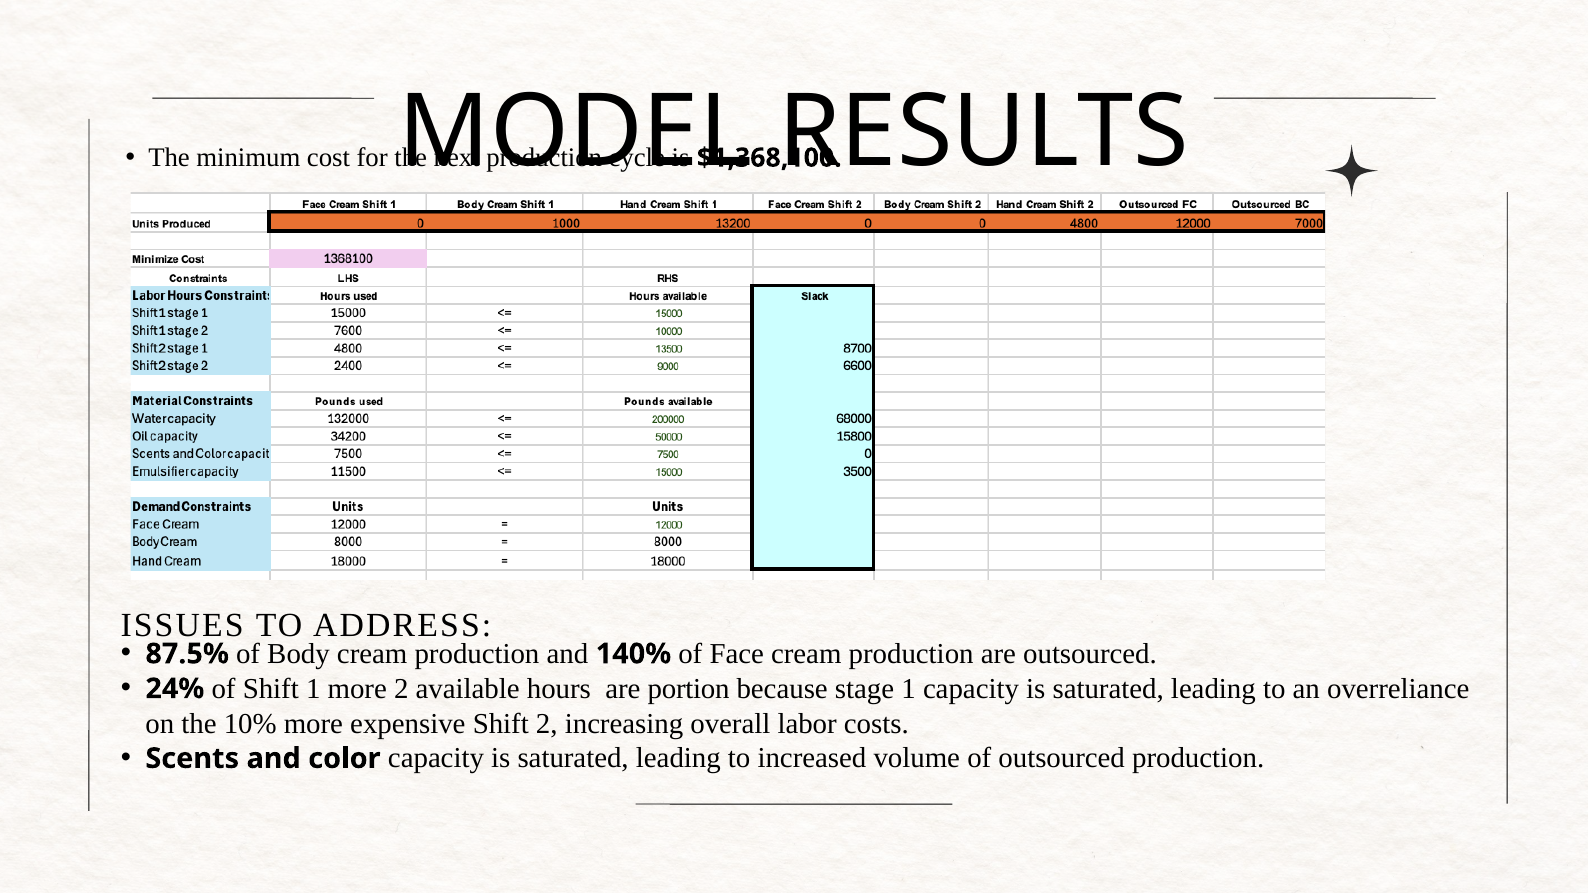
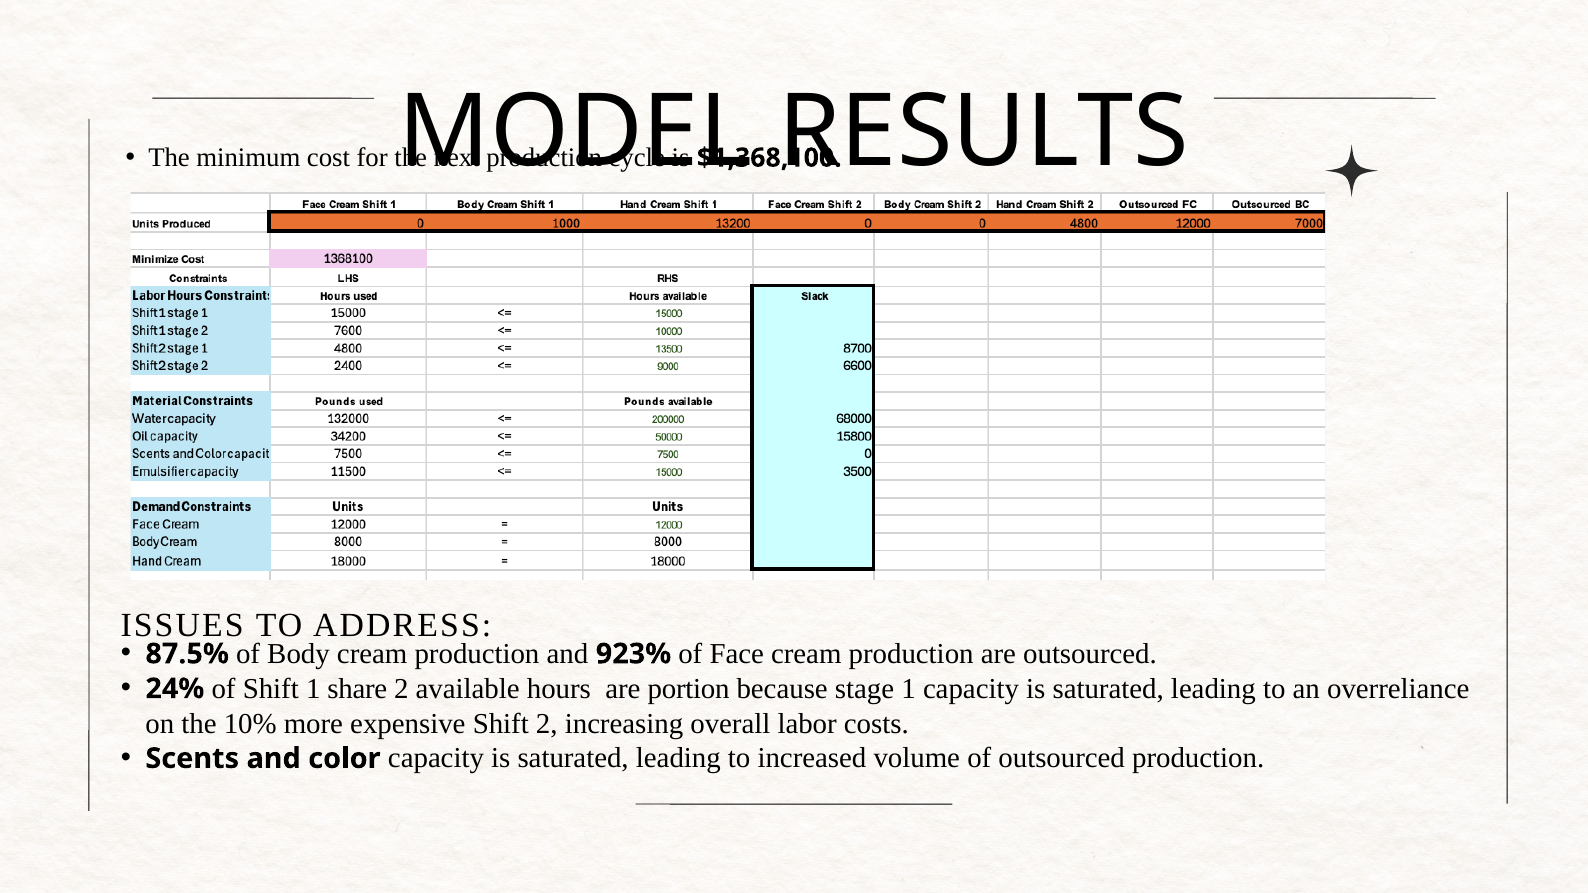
140%: 140% -> 923% (633, 654)
1 more: more -> share (357, 689)
